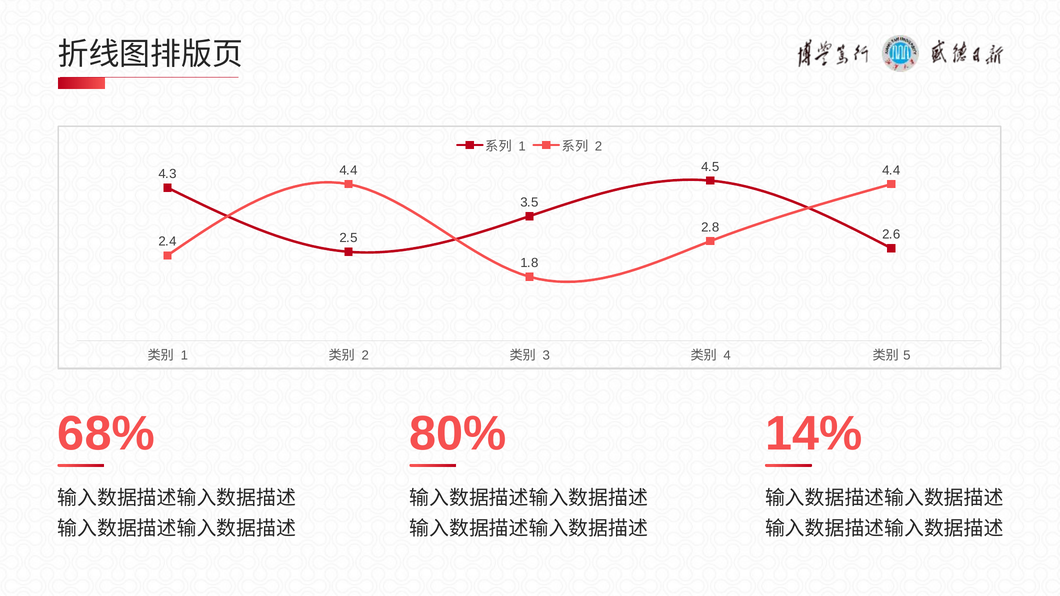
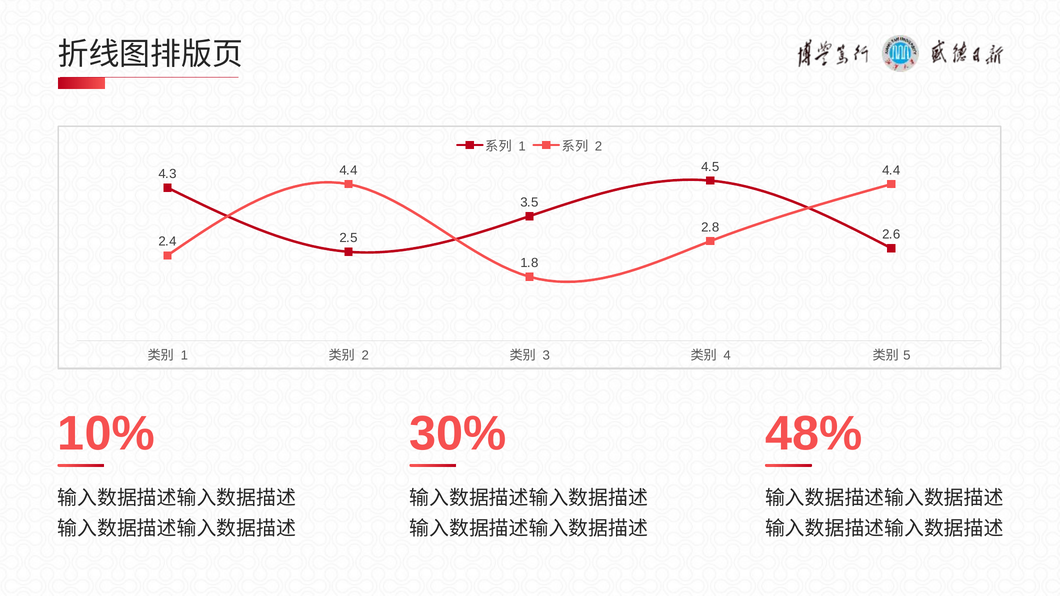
68%: 68% -> 10% (106, 434)
80%: 80% -> 30% (458, 434)
14%: 14% -> 48% (814, 434)
